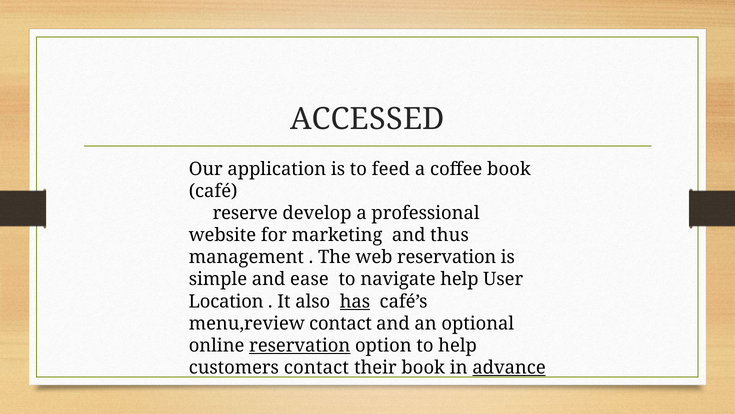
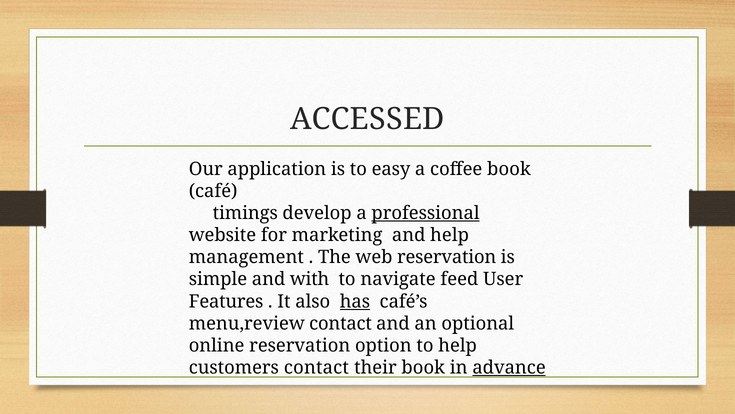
feed: feed -> easy (391, 169)
reserve: reserve -> timings (245, 213)
professional underline: none -> present (426, 213)
and thus: thus -> help (450, 235)
ease: ease -> with (310, 279)
navigate help: help -> feed (459, 279)
Location: Location -> Features (226, 301)
reservation underline: present -> none (300, 345)
